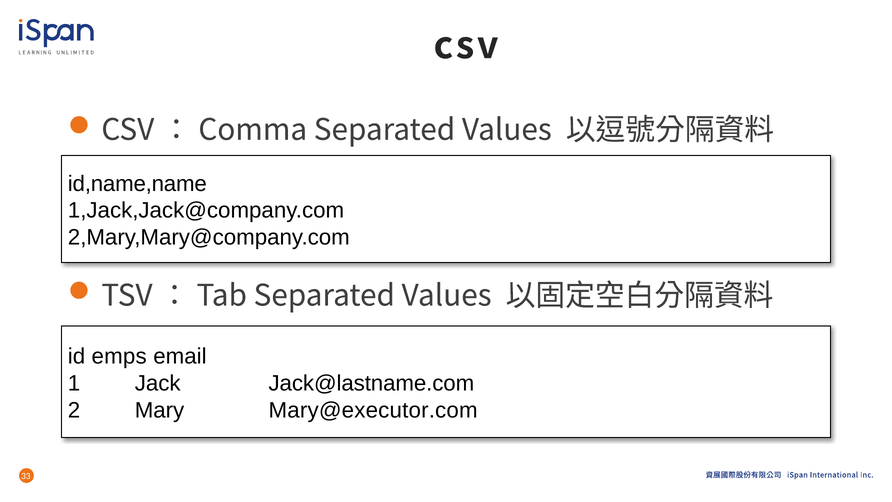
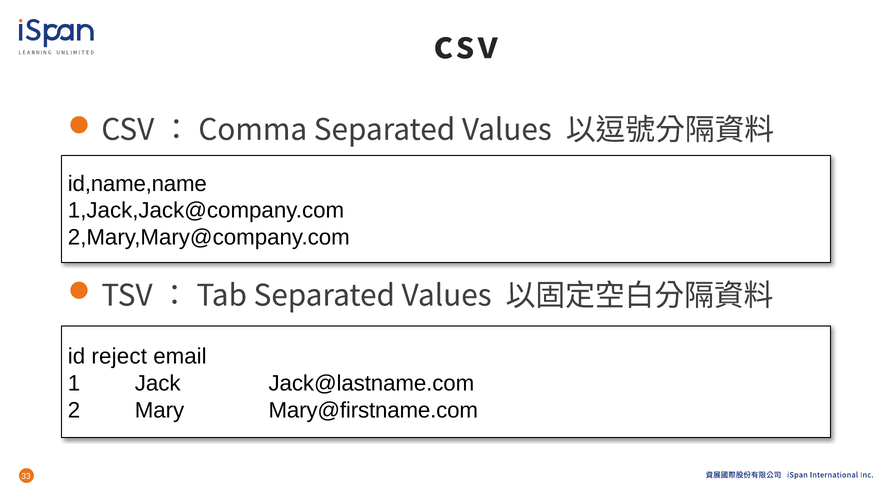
emps: emps -> reject (119, 356)
Mary@executor.com: Mary@executor.com -> Mary@firstname.com (373, 410)
